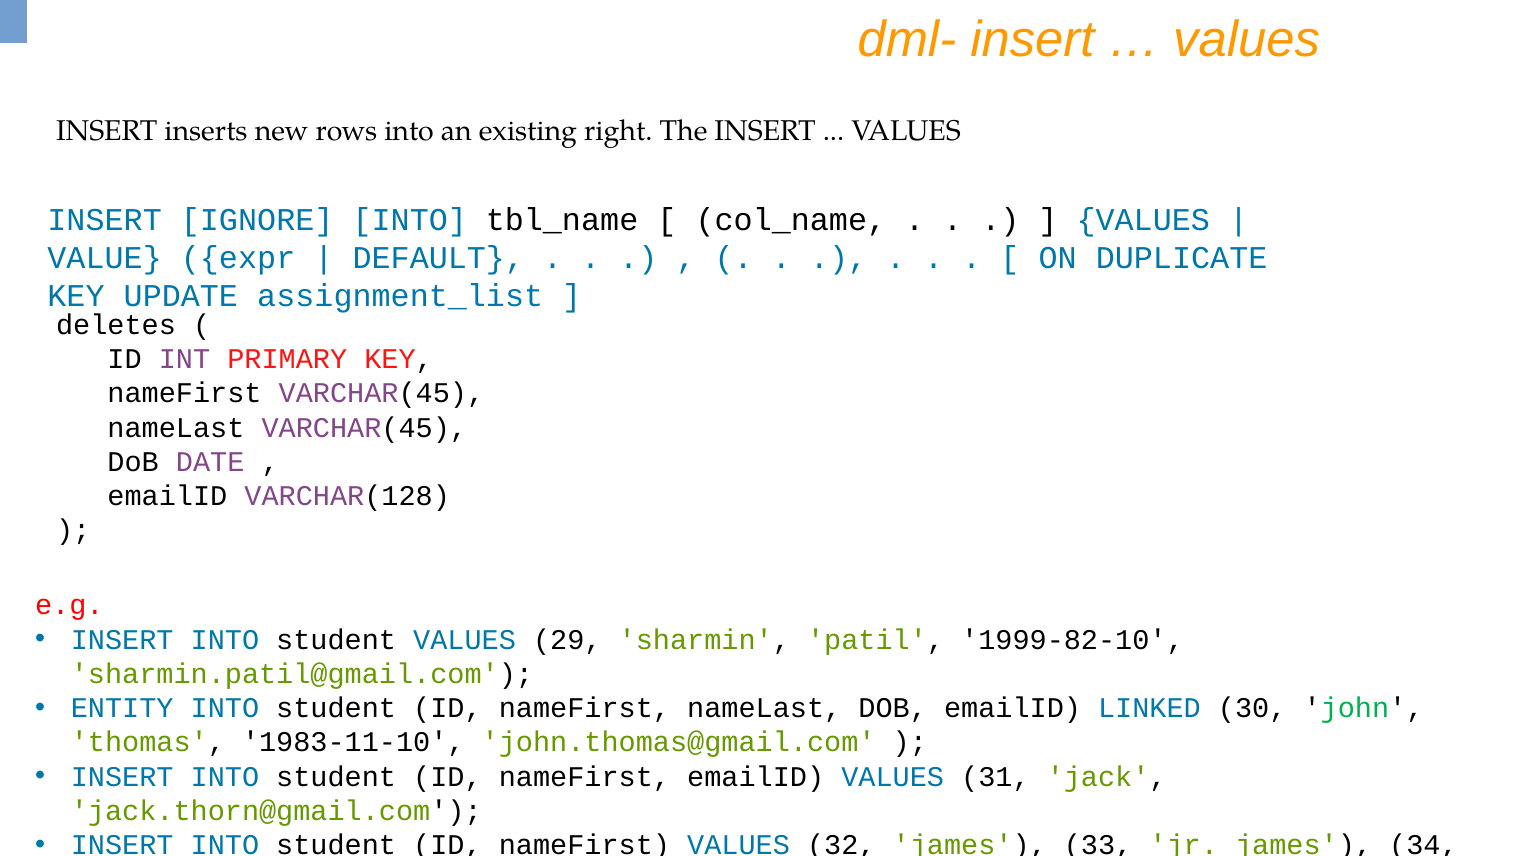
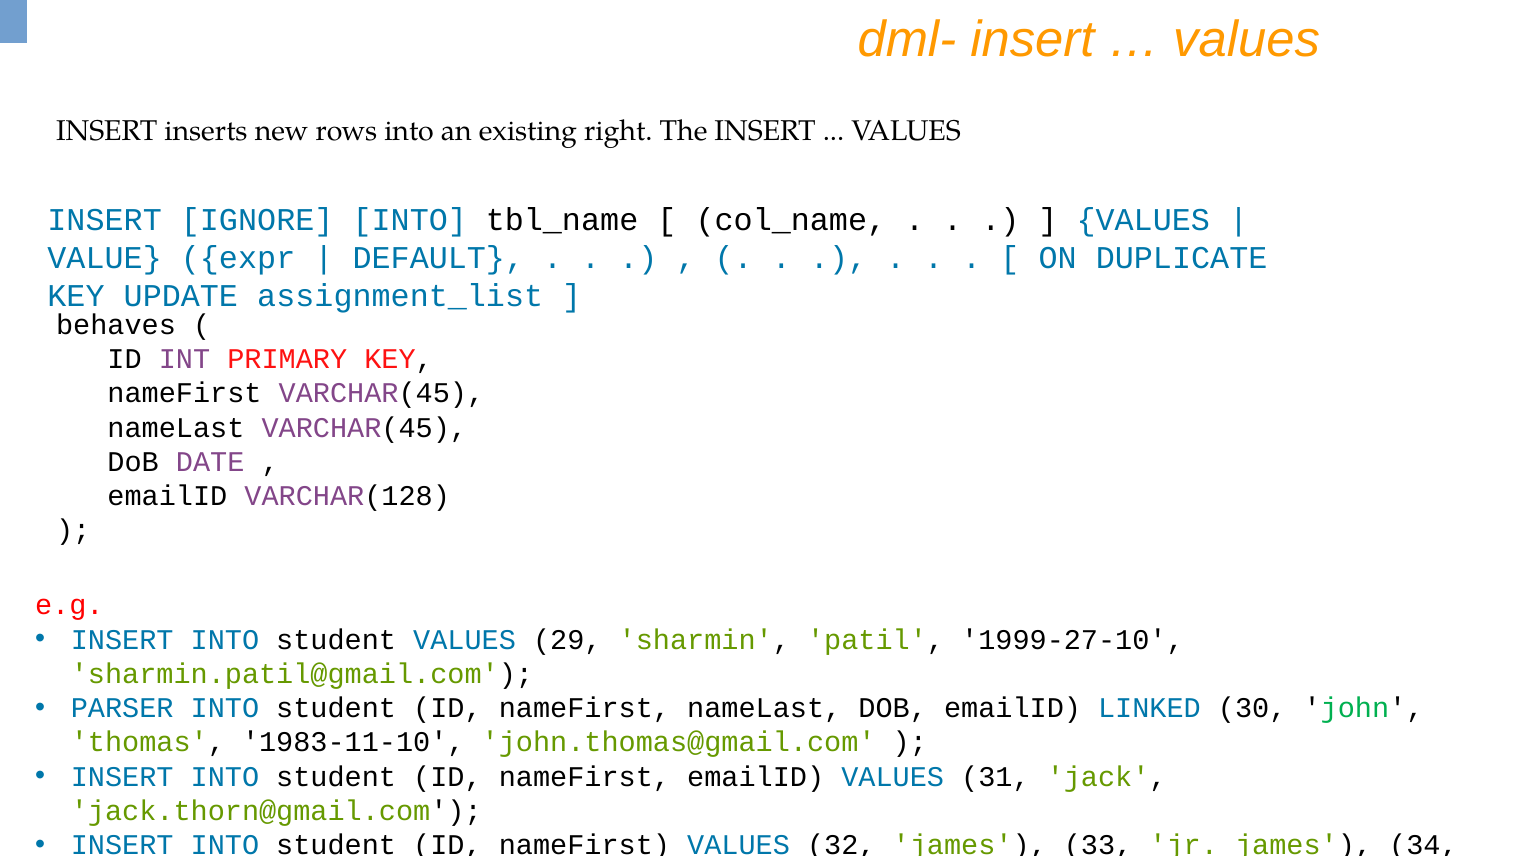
deletes: deletes -> behaves (116, 325)
1999-82-10: 1999-82-10 -> 1999-27-10 (1072, 640)
ENTITY: ENTITY -> PARSER (122, 708)
